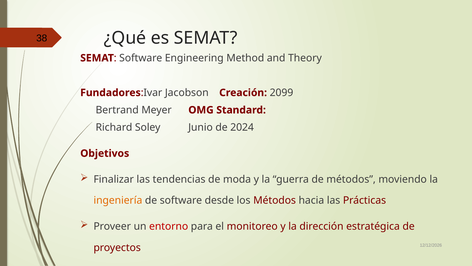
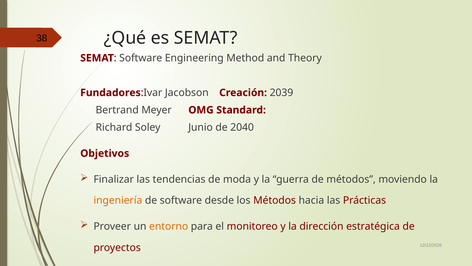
2099: 2099 -> 2039 (281, 93)
2024: 2024 -> 2040 (242, 127)
entorno colour: red -> orange (169, 226)
